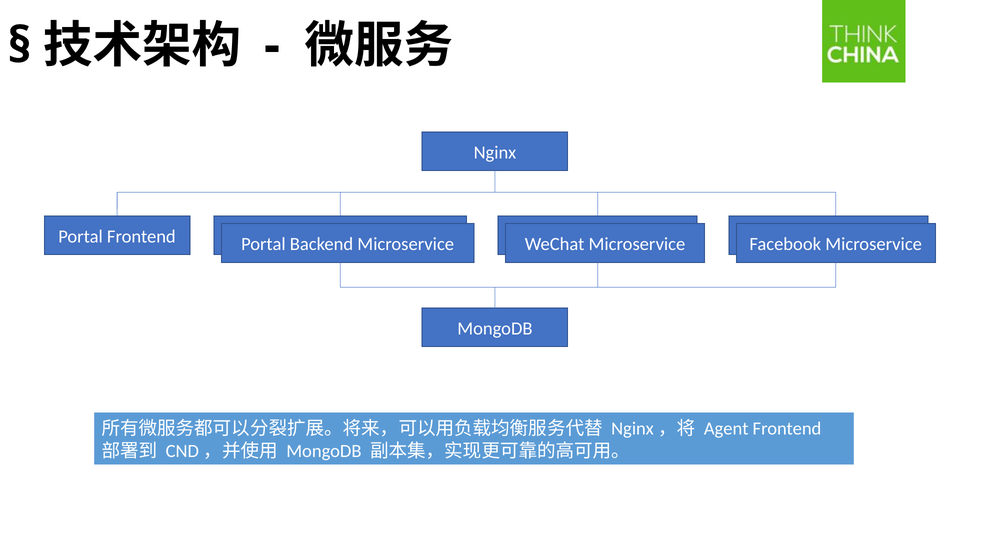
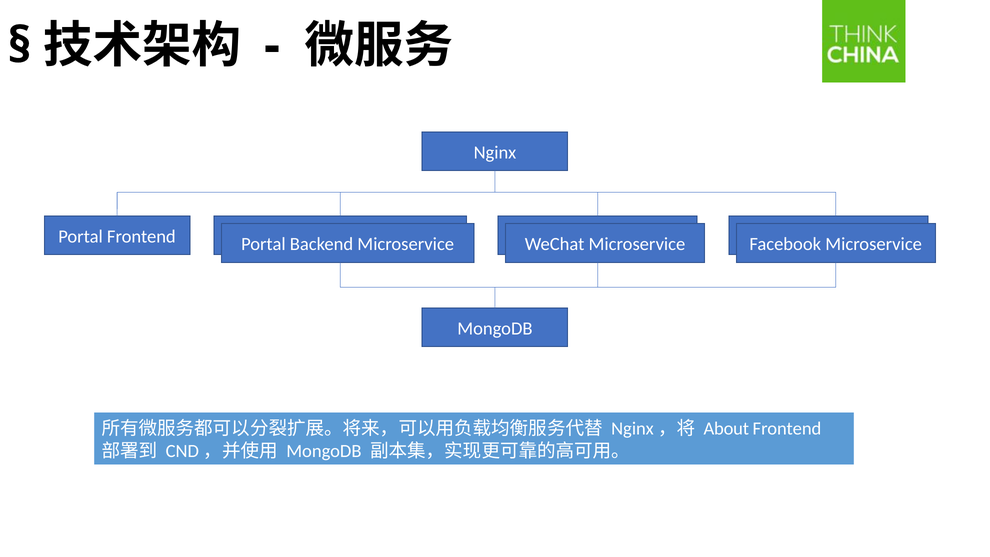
Agent: Agent -> About (726, 429)
